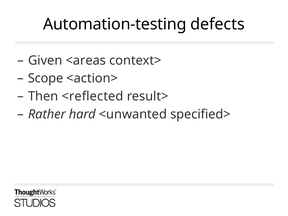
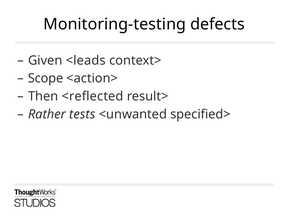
Automation-testing: Automation-testing -> Monitoring-testing (115, 24)
<areas: <areas -> <leads (86, 60)
hard: hard -> tests (82, 114)
